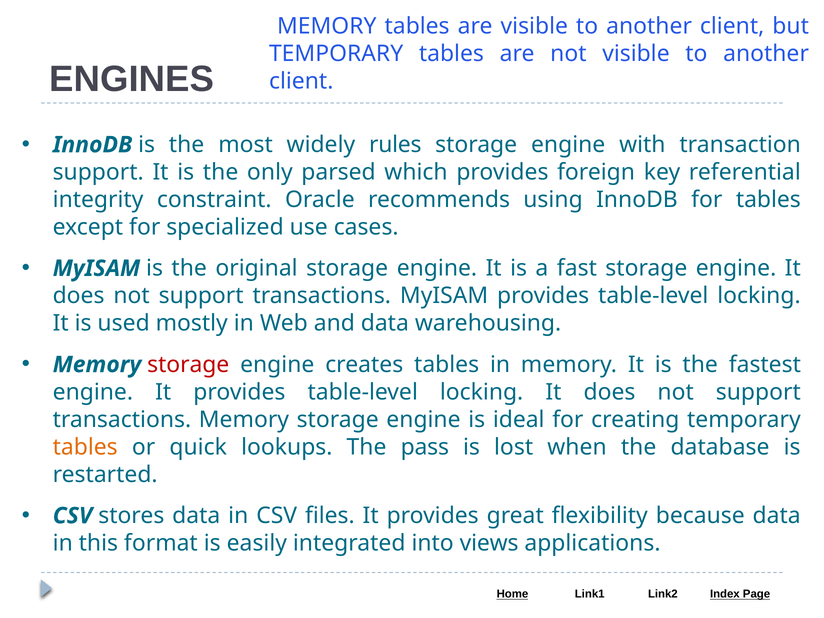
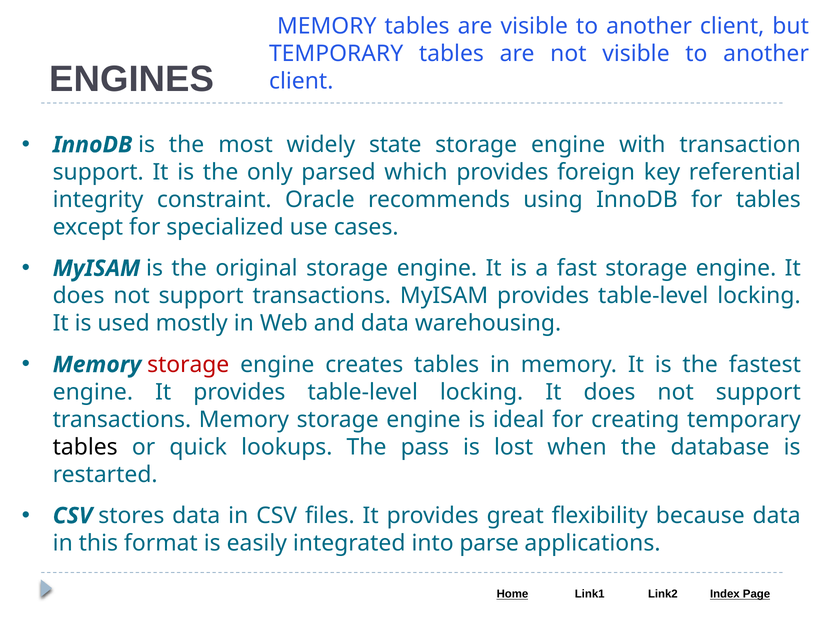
rules: rules -> state (395, 145)
tables colour: orange -> black (85, 447)
views: views -> parse (489, 543)
